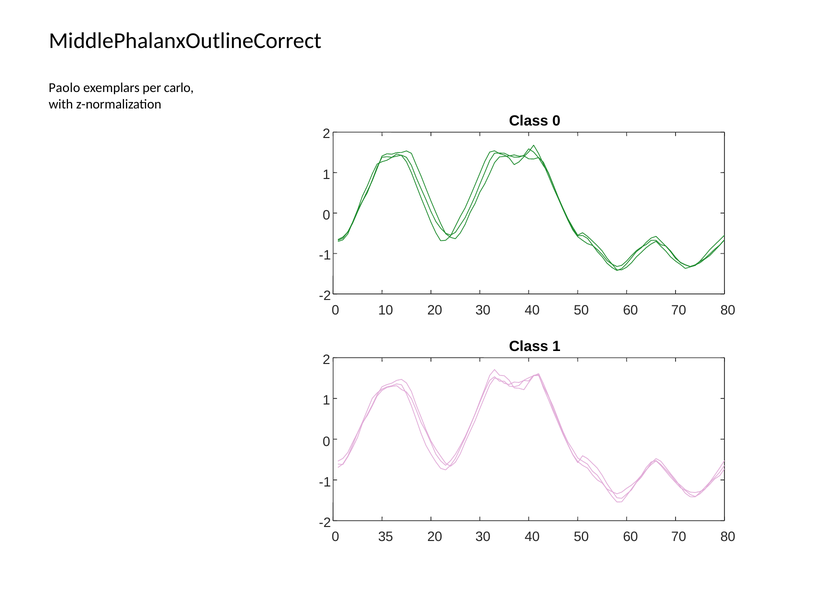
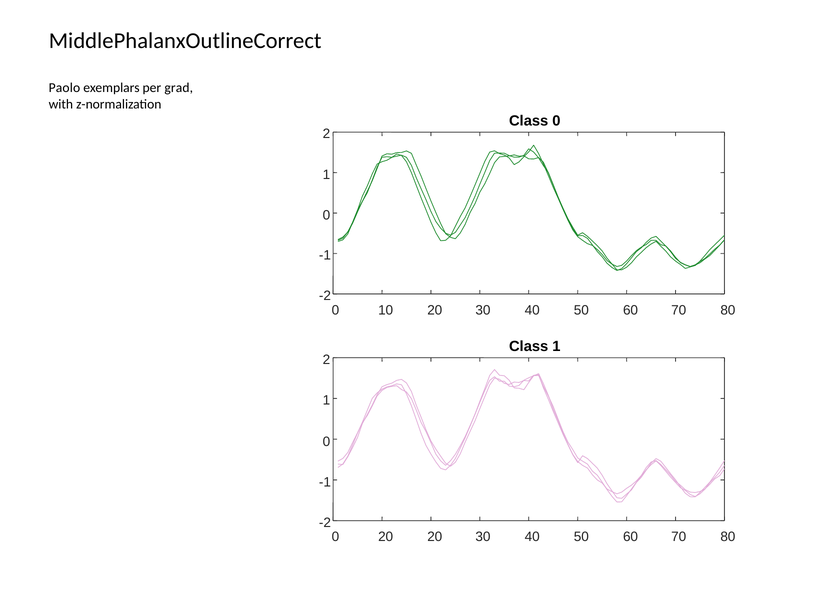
carlo: carlo -> grad (179, 88)
0 35: 35 -> 20 (386, 536)
